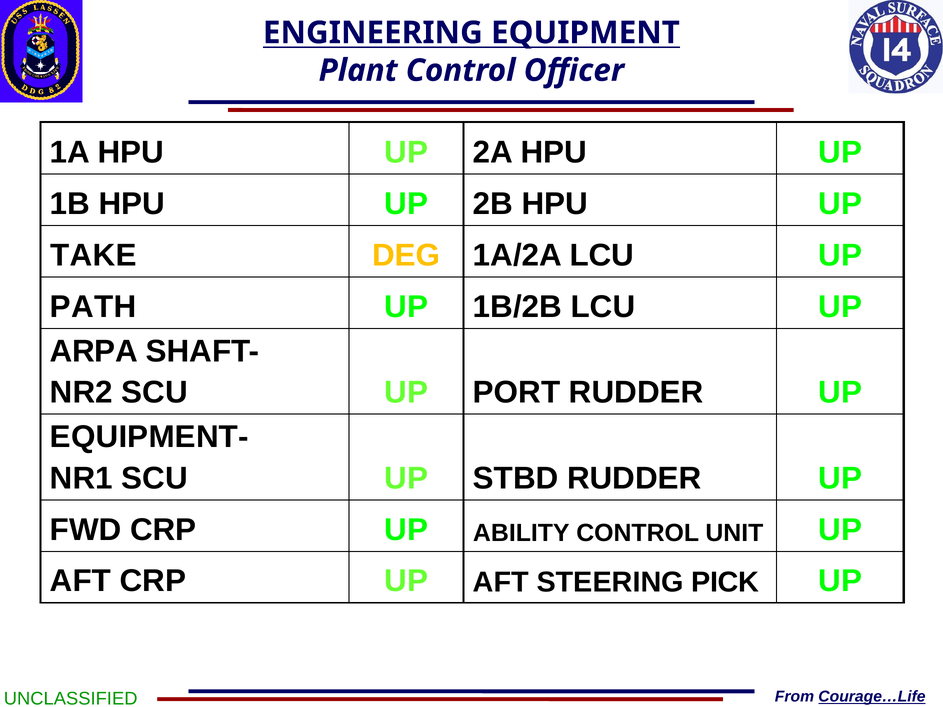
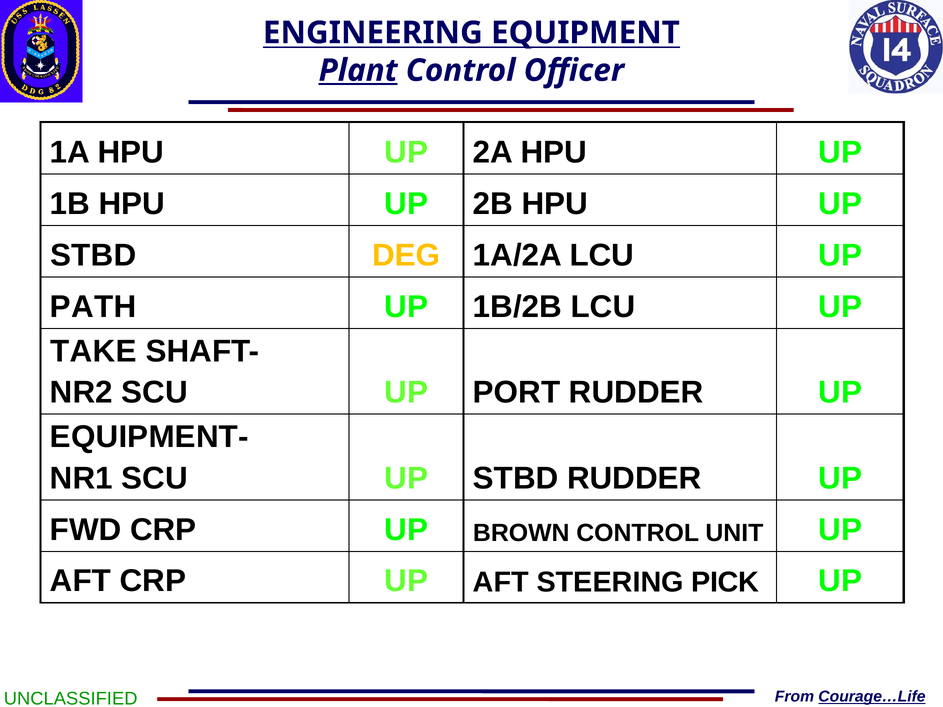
Plant underline: none -> present (358, 71)
TAKE: TAKE -> STBD (93, 255)
ARPA: ARPA -> TAKE (93, 351)
ABILITY: ABILITY -> BROWN (521, 533)
